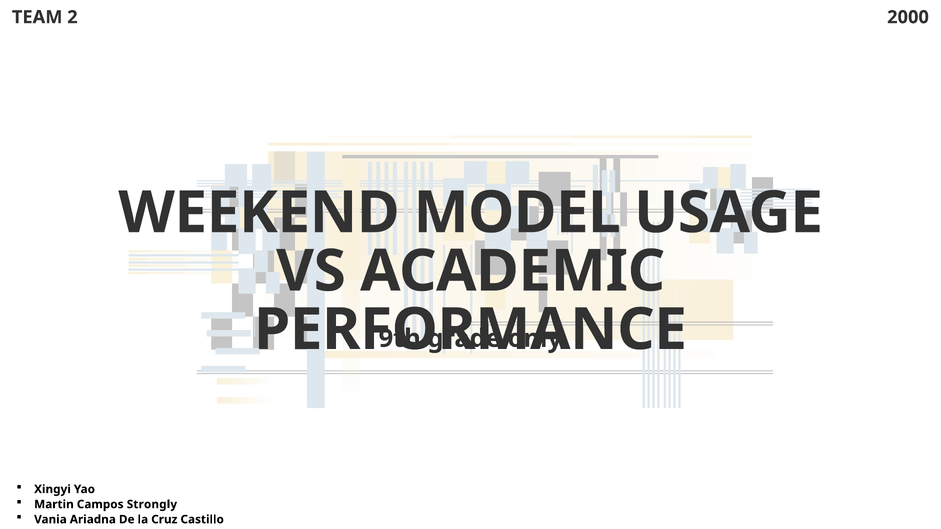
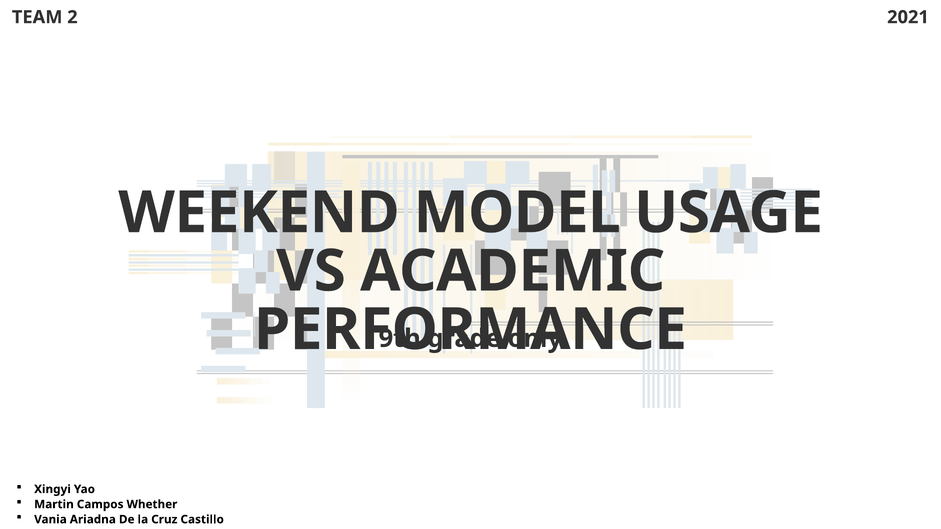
2000: 2000 -> 2021 (908, 17)
Strongly: Strongly -> Whether (152, 505)
